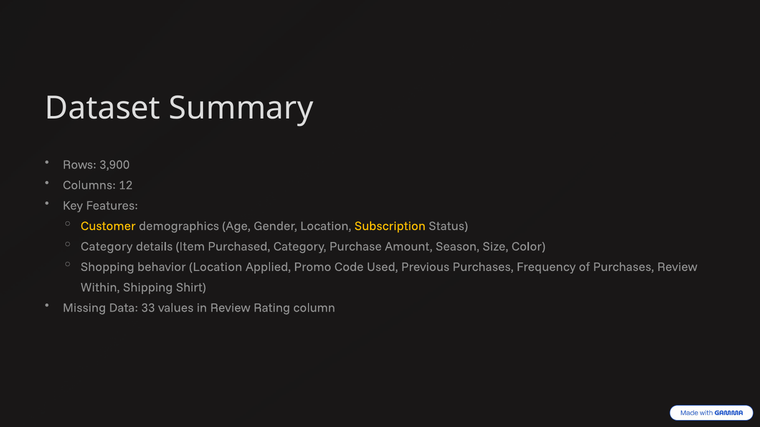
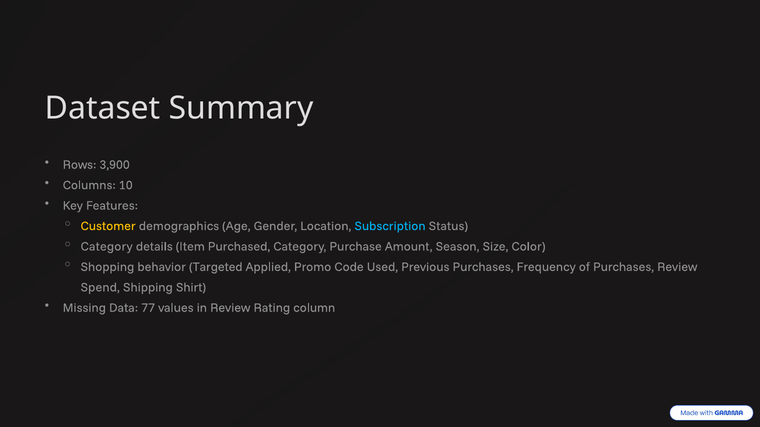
12: 12 -> 10 (126, 185)
Subscription colour: yellow -> light blue (390, 226)
behavior Location: Location -> Targeted (216, 267)
Within: Within -> Spend (100, 288)
33: 33 -> 77 (148, 308)
